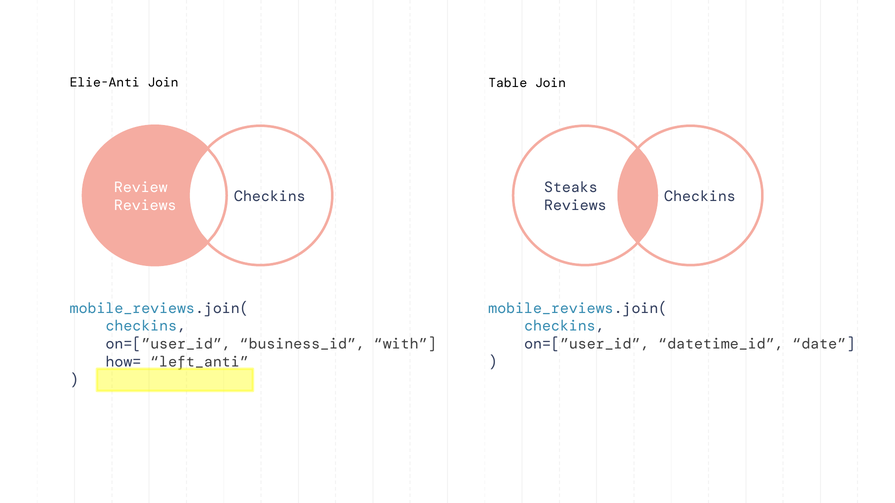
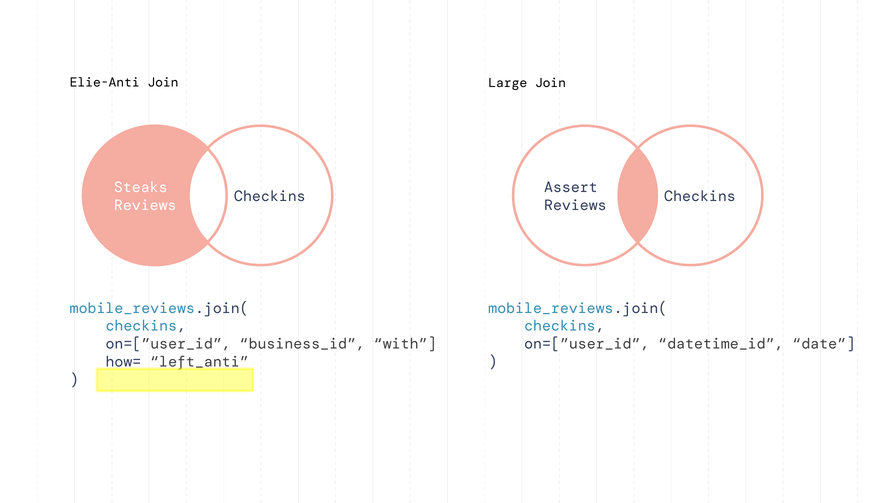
Table: Table -> Large (508, 83)
Review: Review -> Steaks (141, 188)
Steaks: Steaks -> Assert (571, 188)
